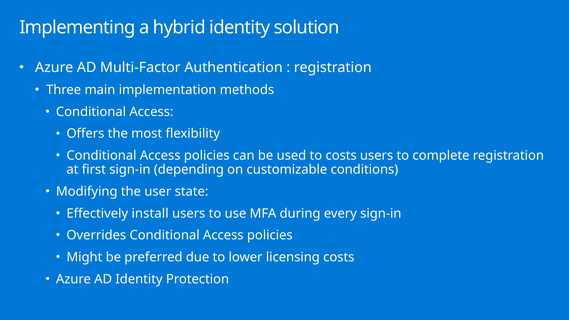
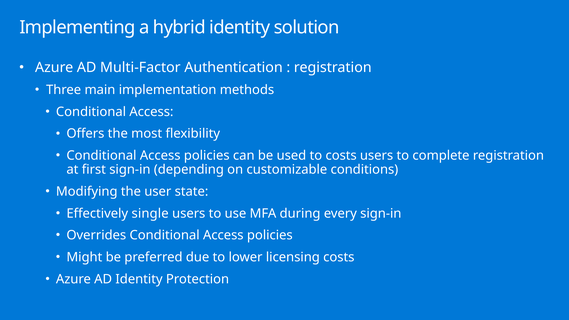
install: install -> single (150, 213)
